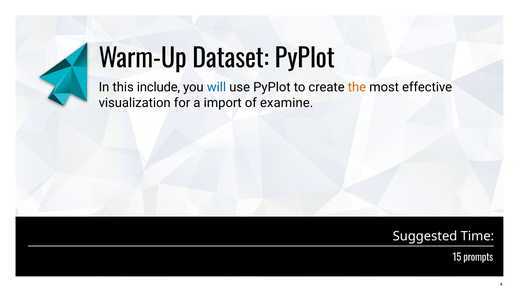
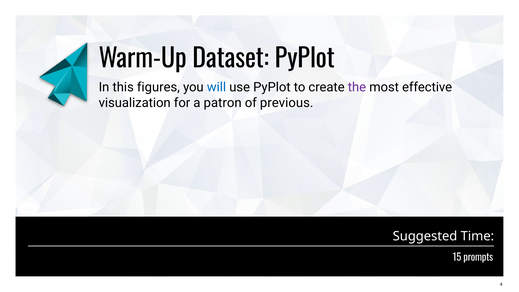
include: include -> figures (158, 87)
the colour: orange -> purple (357, 87)
import: import -> patron (223, 103)
examine: examine -> previous (287, 103)
